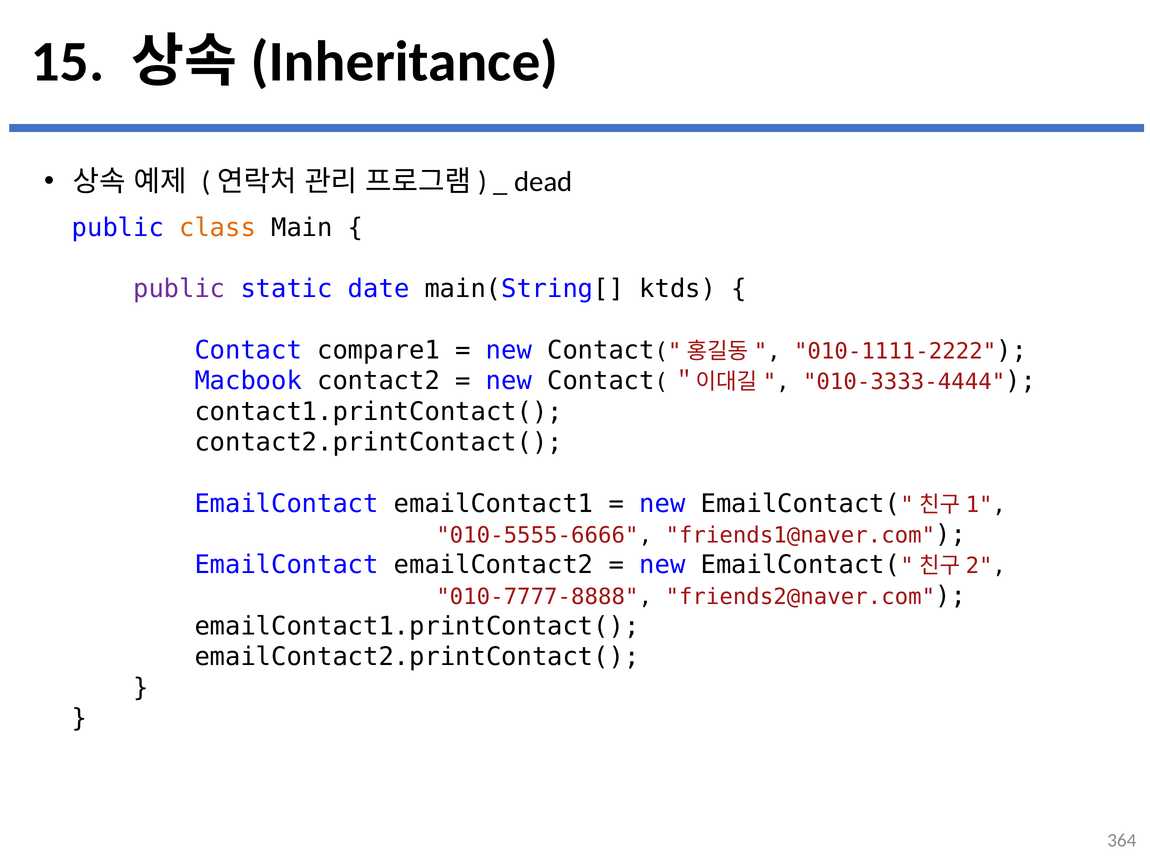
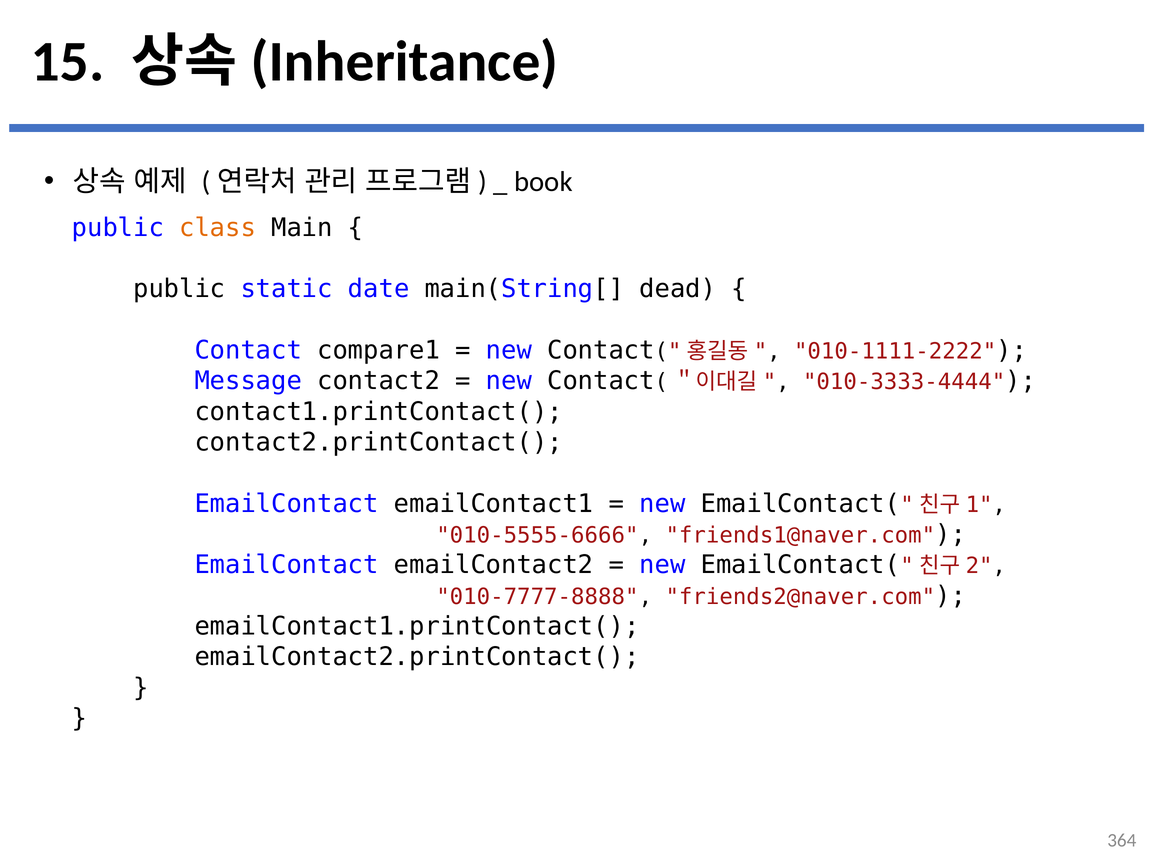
dead: dead -> book (543, 182)
public colour: purple -> black (179, 289)
ktds: ktds -> dead (678, 289)
Macbook: Macbook -> Message (248, 381)
